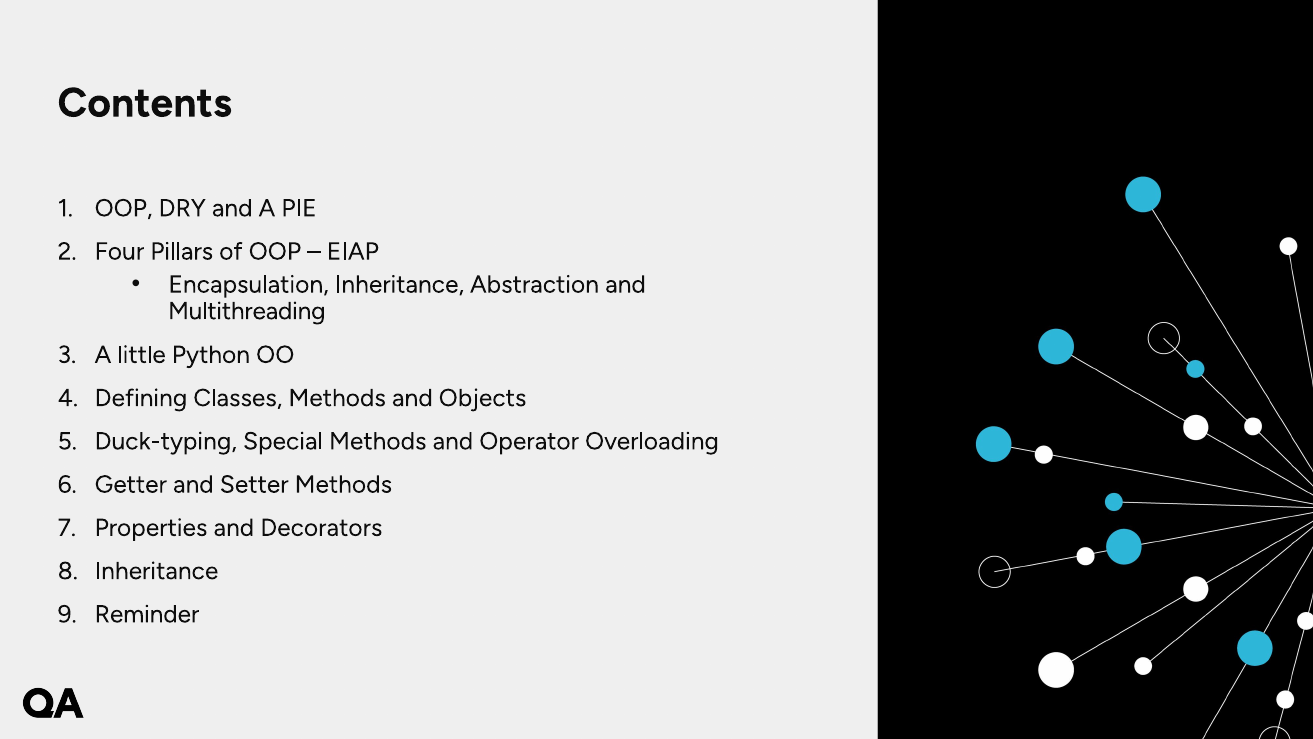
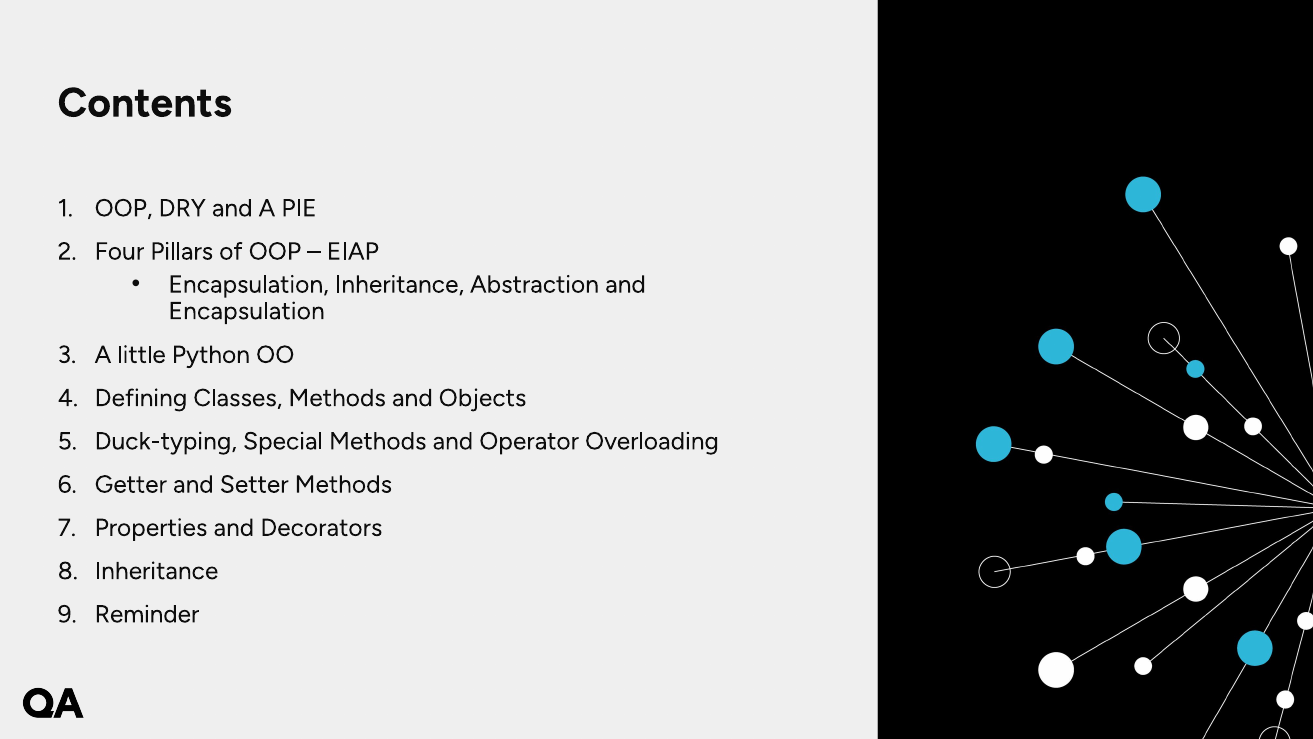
Multithreading: Multithreading -> Encapsulation (247, 311)
